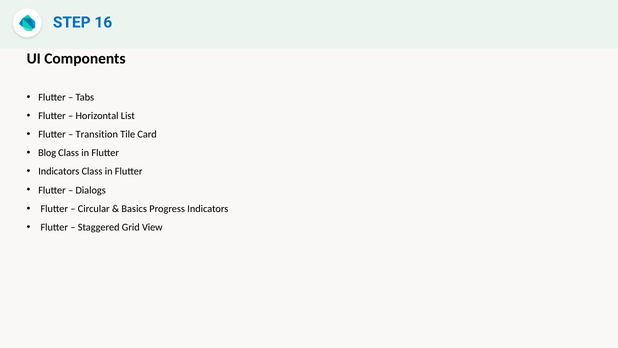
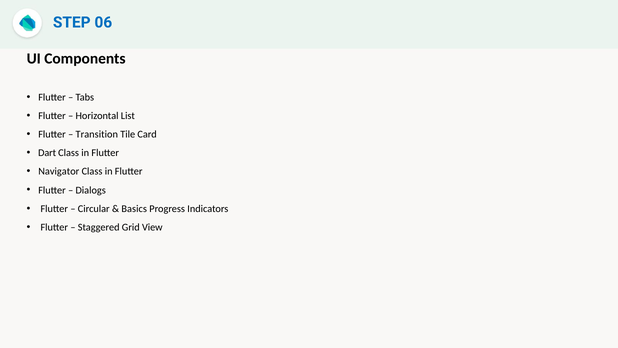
16: 16 -> 06 (103, 22)
Blog: Blog -> Dart (47, 153)
Indicators: Indicators -> Navigator (59, 171)
